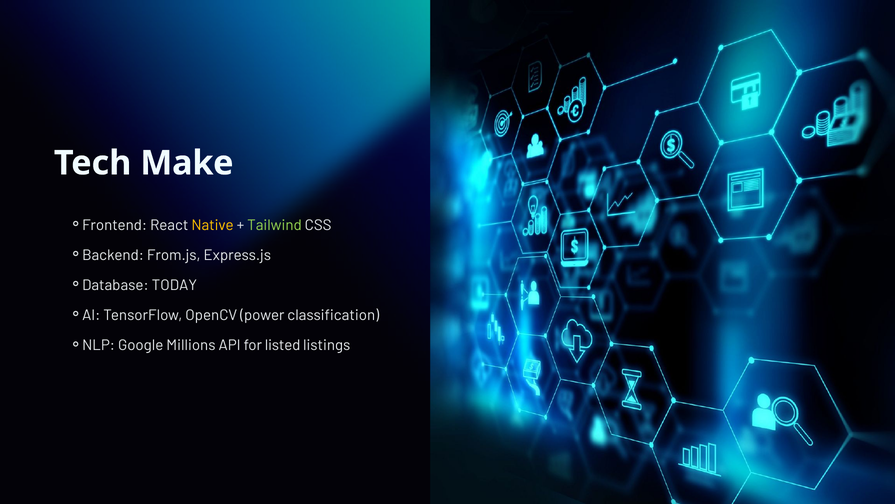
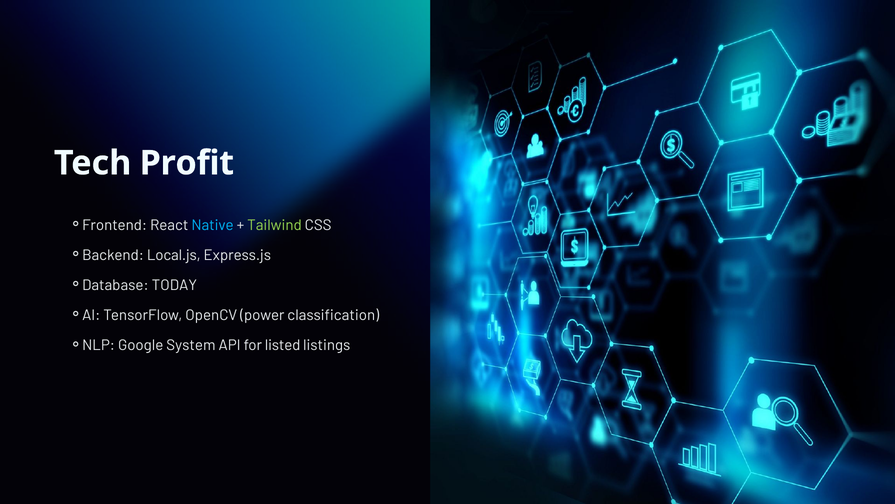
Make: Make -> Profit (187, 163)
Native colour: yellow -> light blue (213, 225)
From.js: From.js -> Local.js (174, 255)
Millions: Millions -> System (191, 345)
